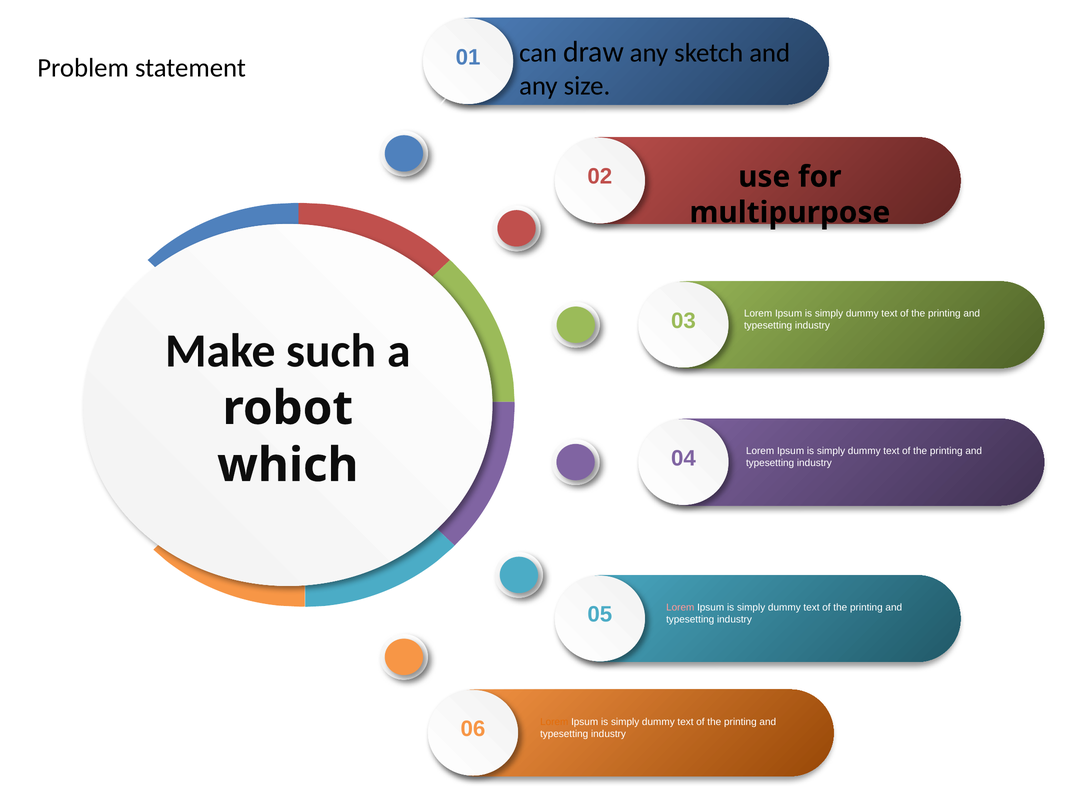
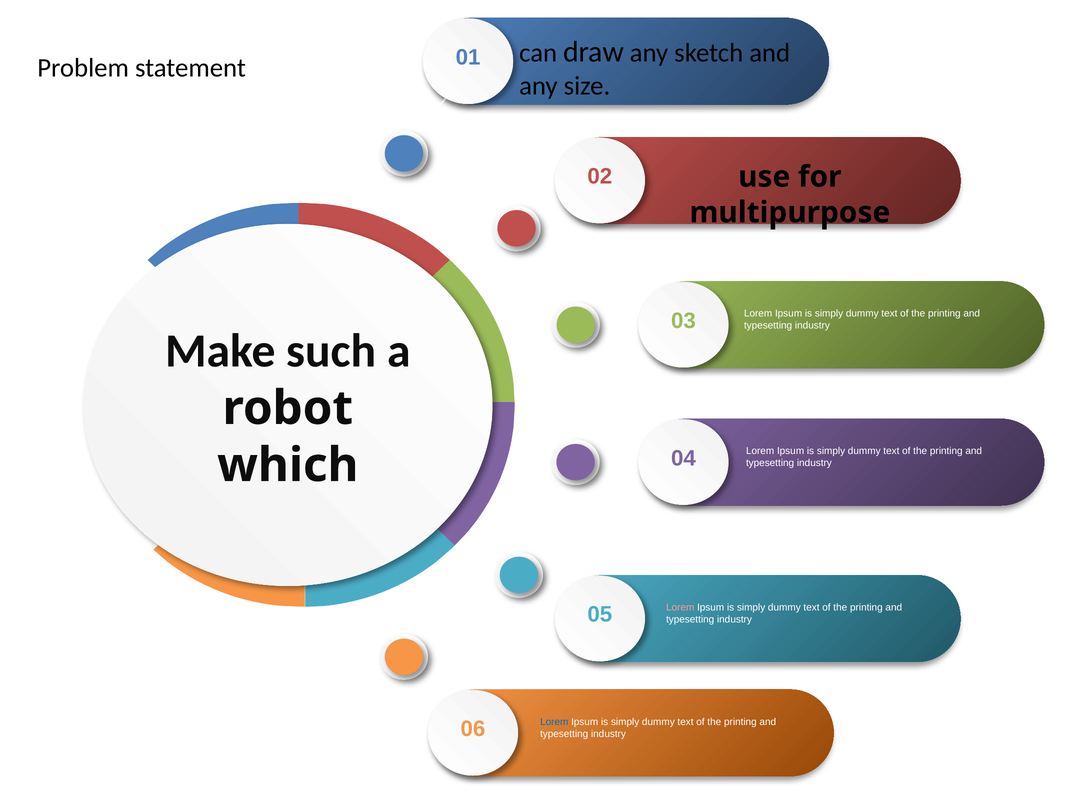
Lorem colour: orange -> blue (554, 722)
